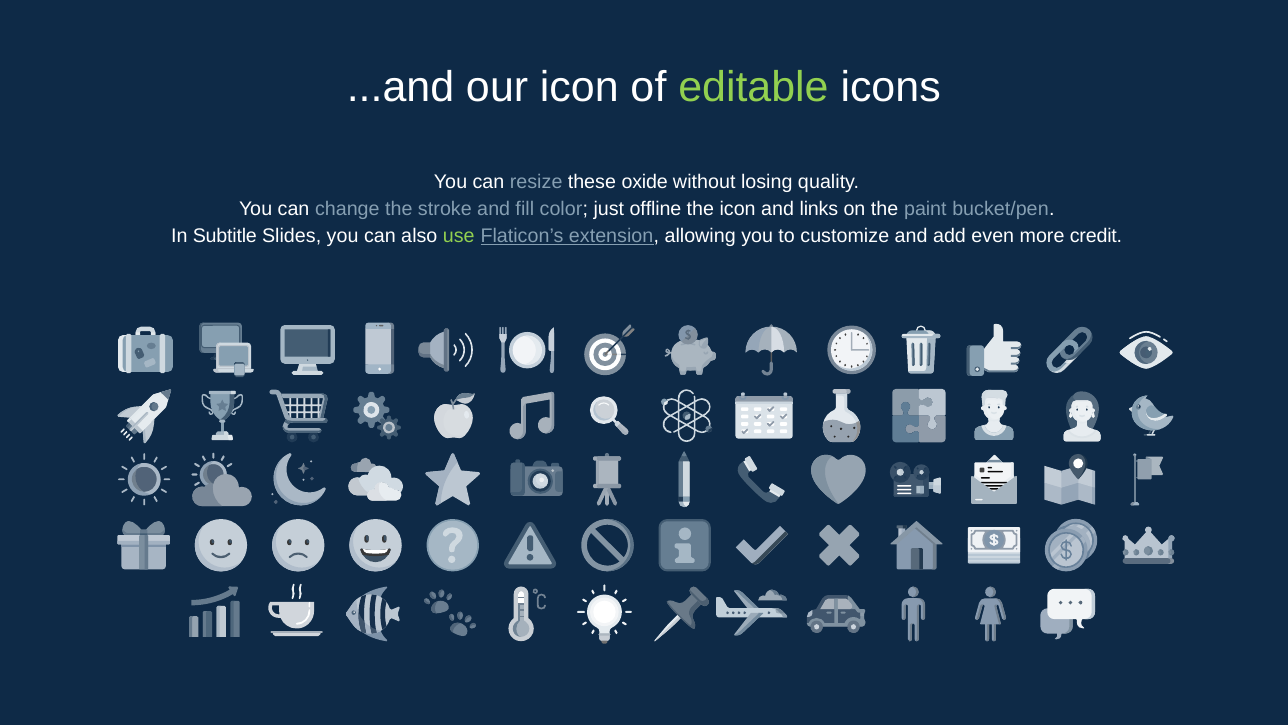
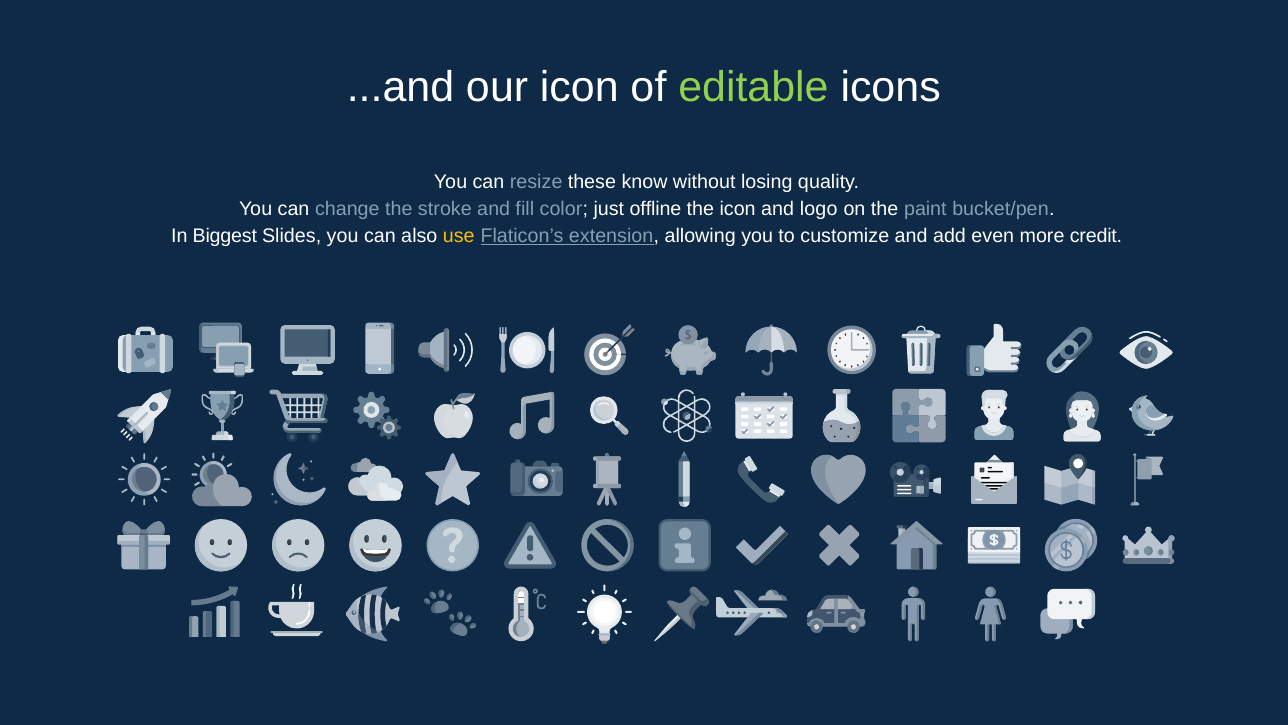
oxide: oxide -> know (645, 182)
links: links -> logo (819, 209)
Subtitle: Subtitle -> Biggest (225, 236)
use colour: light green -> yellow (459, 236)
